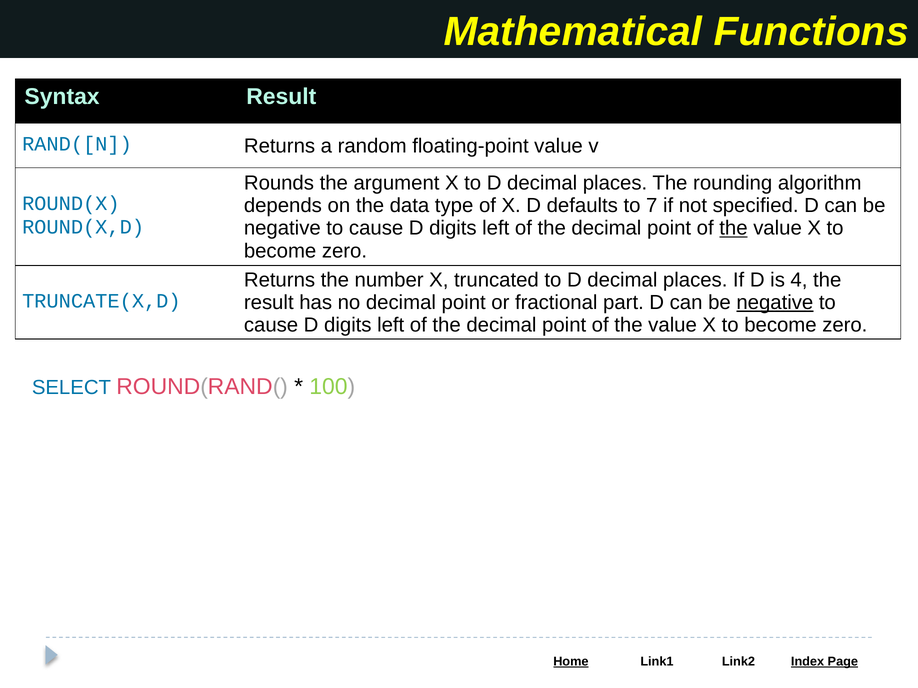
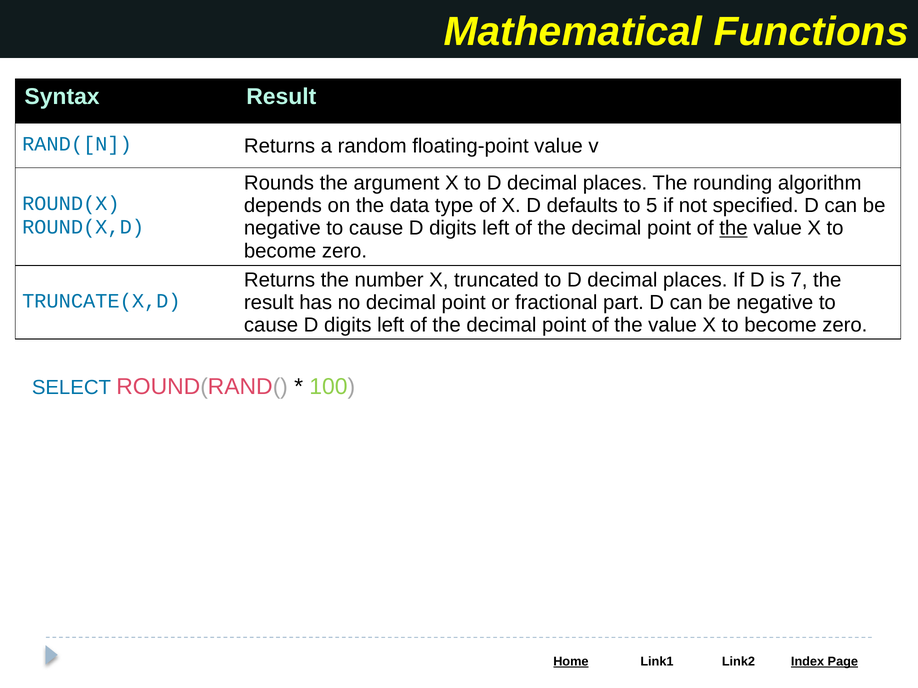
7: 7 -> 5 (652, 206)
4: 4 -> 7 (799, 280)
negative underline: present -> none (775, 303)
